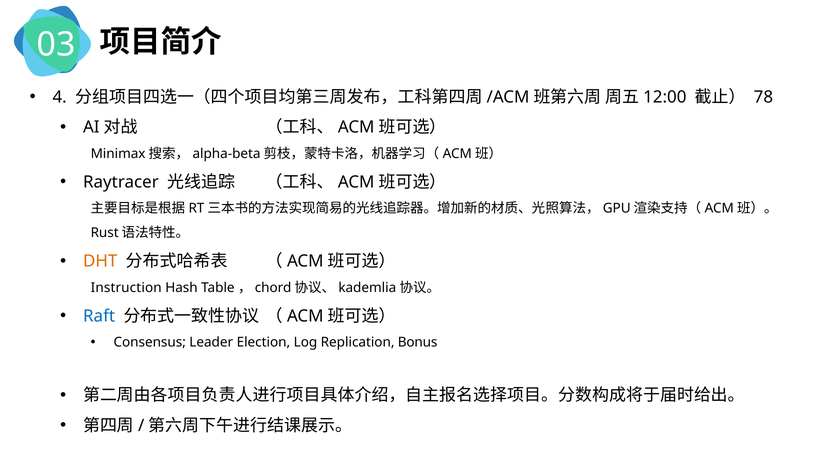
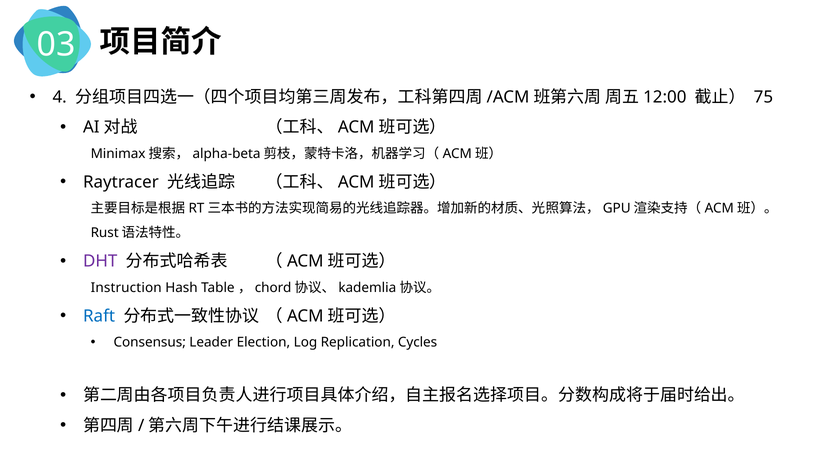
78: 78 -> 75 (763, 97)
DHT colour: orange -> purple (100, 262)
Bonus: Bonus -> Cycles (418, 343)
